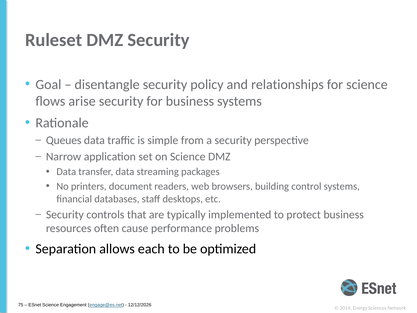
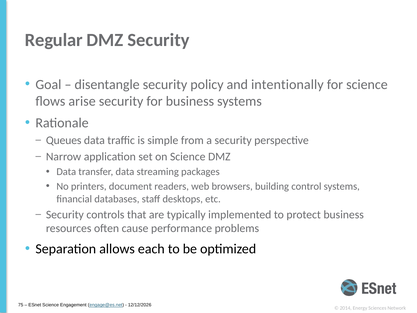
Ruleset: Ruleset -> Regular (54, 40)
relationships: relationships -> intentionally (287, 84)
